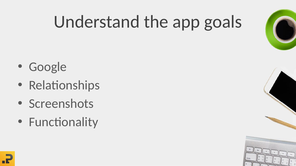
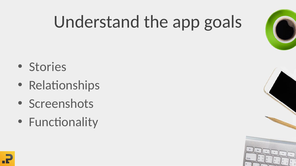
Google: Google -> Stories (48, 67)
